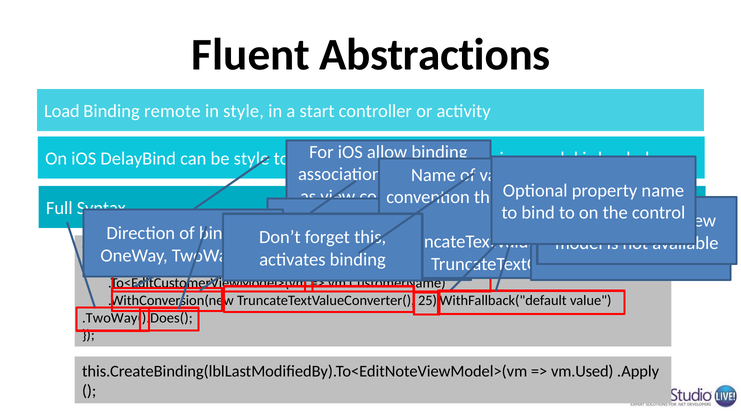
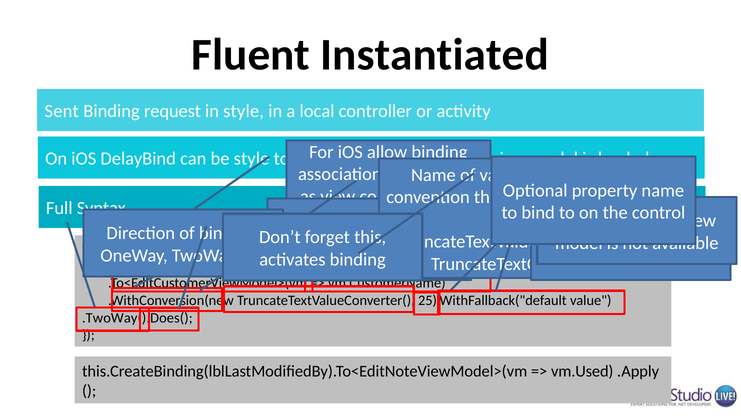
Abstractions: Abstractions -> Instantiated (435, 55)
Load: Load -> Sent (62, 111)
remote: remote -> request (173, 111)
start: start -> local (317, 111)
